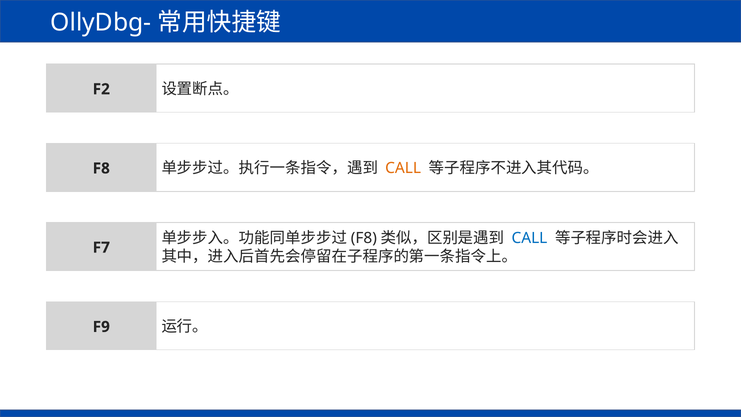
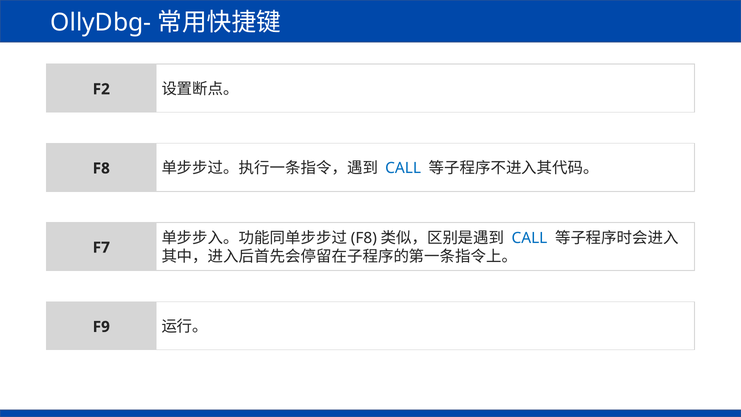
CALL colour: orange -> blue (403, 168)
